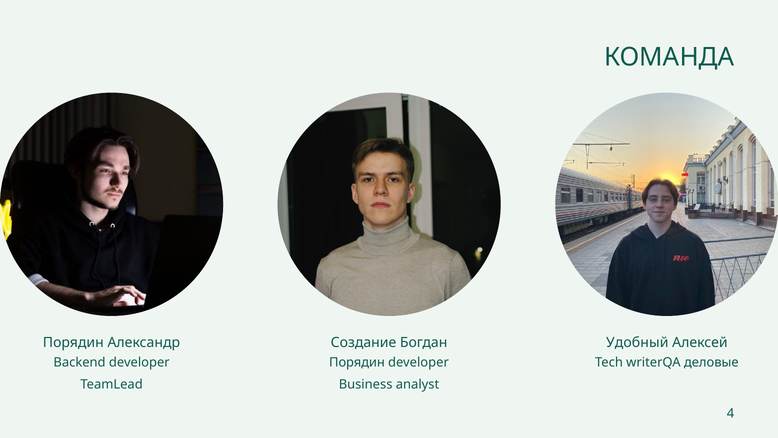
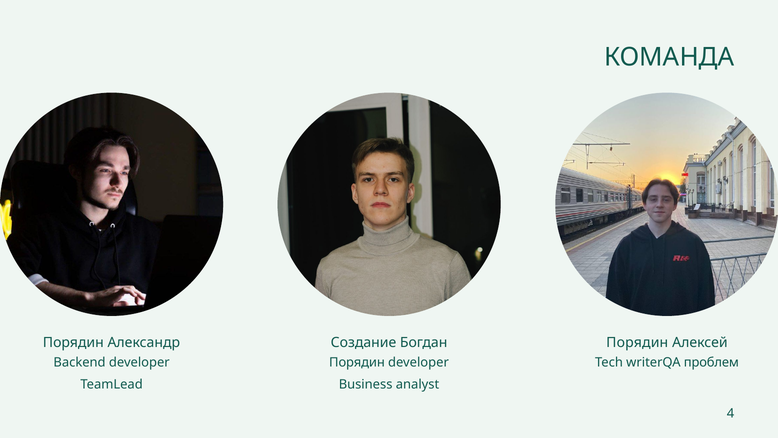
Удобный: Удобный -> Порядин (637, 342)
деловые: деловые -> проблем (711, 362)
